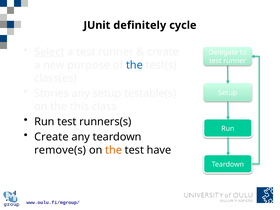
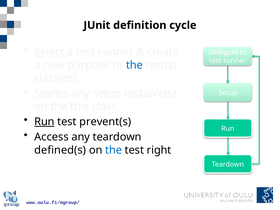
definitely: definitely -> definition (140, 25)
Run underline: none -> present (44, 122)
runners(s: runners(s -> prevent(s (105, 122)
Create: Create -> Access (51, 137)
remove(s: remove(s -> defined(s (60, 150)
the colour: orange -> blue (114, 150)
have: have -> right (159, 150)
